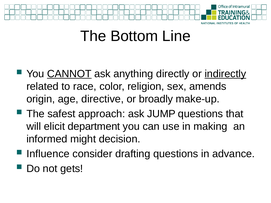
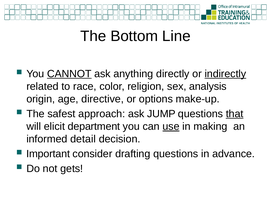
amends: amends -> analysis (208, 87)
broadly: broadly -> options (156, 99)
that underline: none -> present (235, 114)
use underline: none -> present (171, 127)
might: might -> detail (83, 139)
Influence: Influence -> Important (48, 154)
